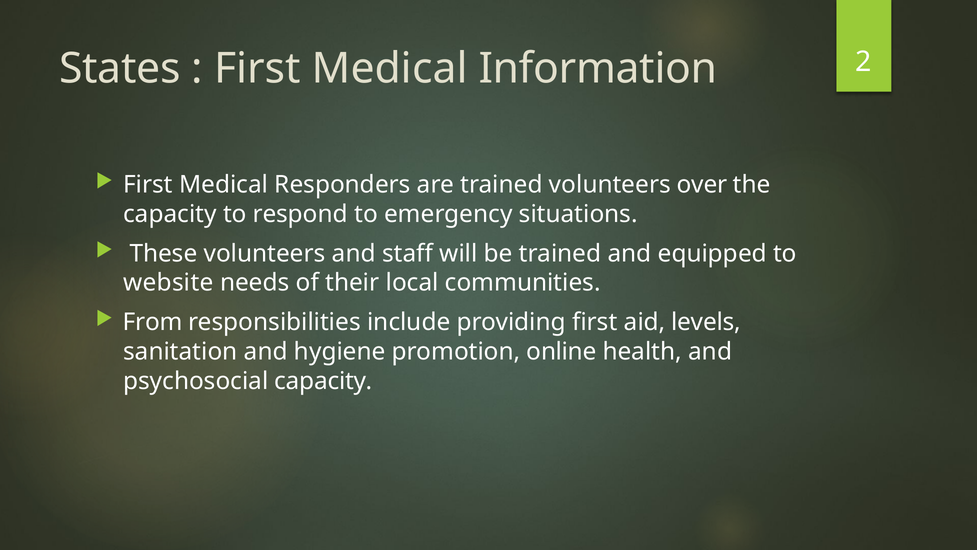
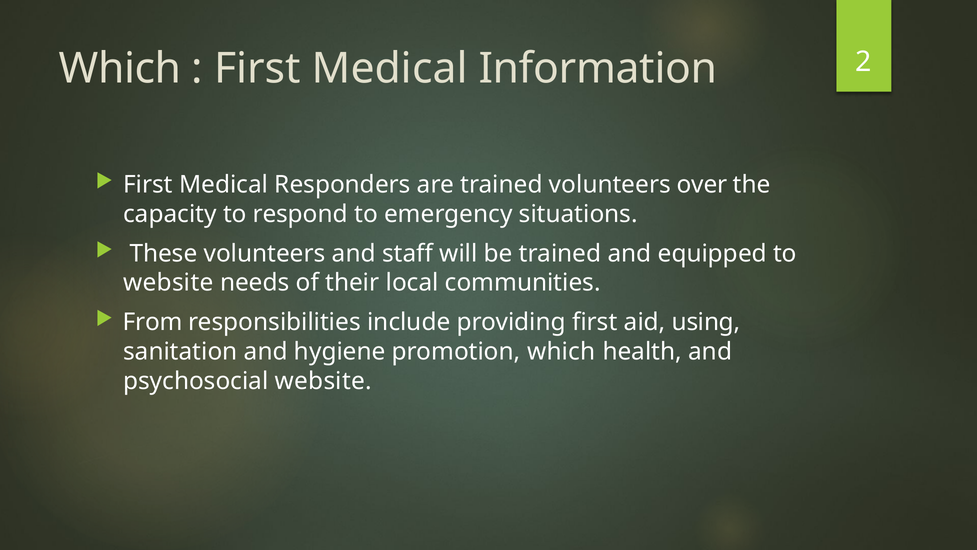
States: States -> Which (120, 69)
levels: levels -> using (706, 322)
promotion online: online -> which (561, 352)
psychosocial capacity: capacity -> website (323, 381)
